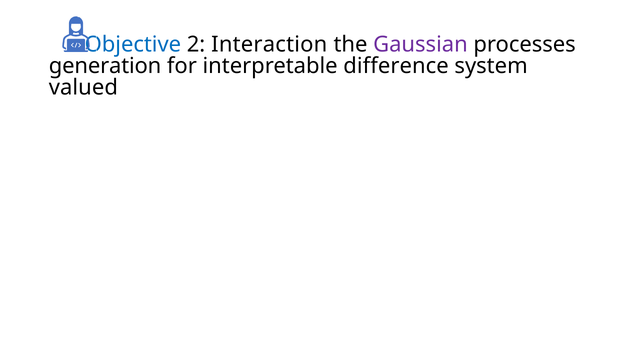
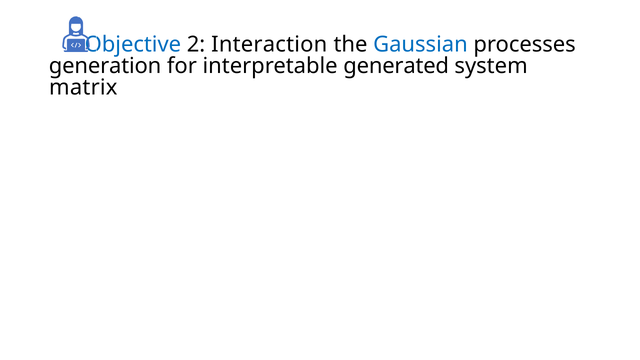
Gaussian colour: purple -> blue (420, 45)
difference: difference -> generated (396, 66)
valued: valued -> matrix (83, 87)
